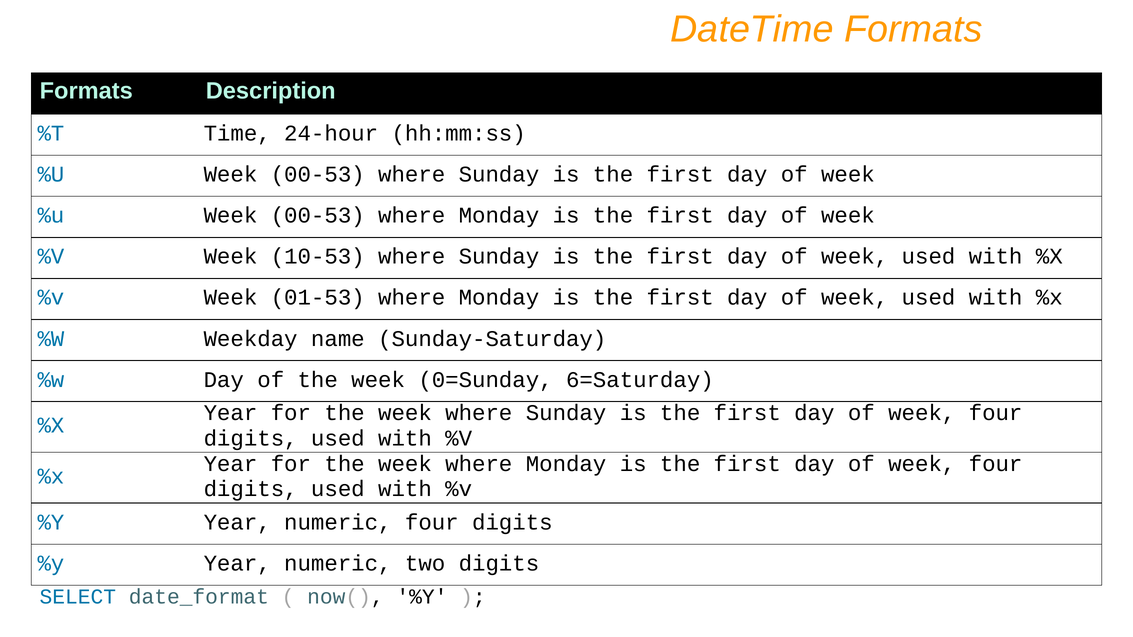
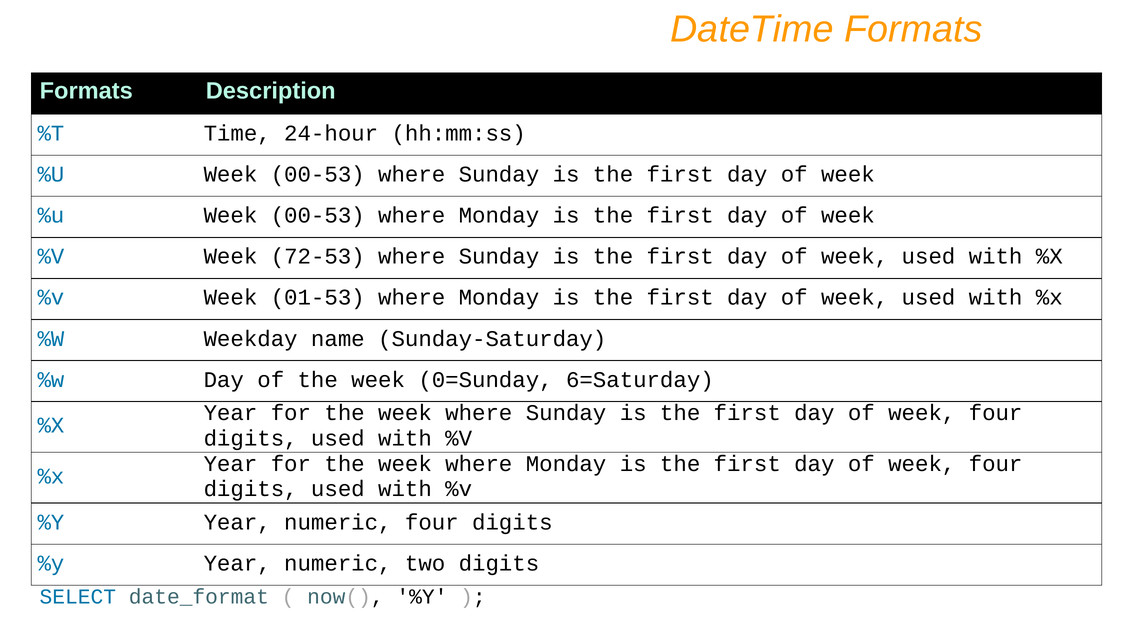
10-53: 10-53 -> 72-53 (318, 257)
